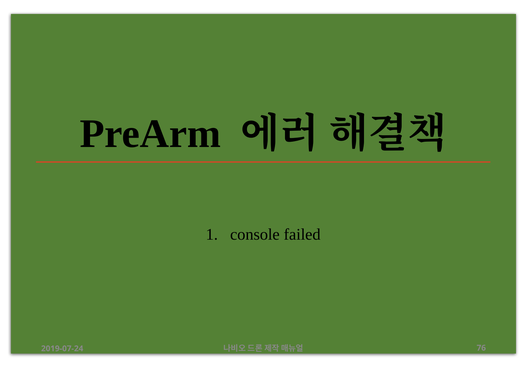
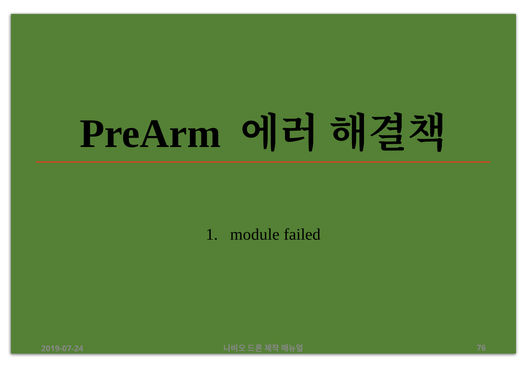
console: console -> module (255, 234)
